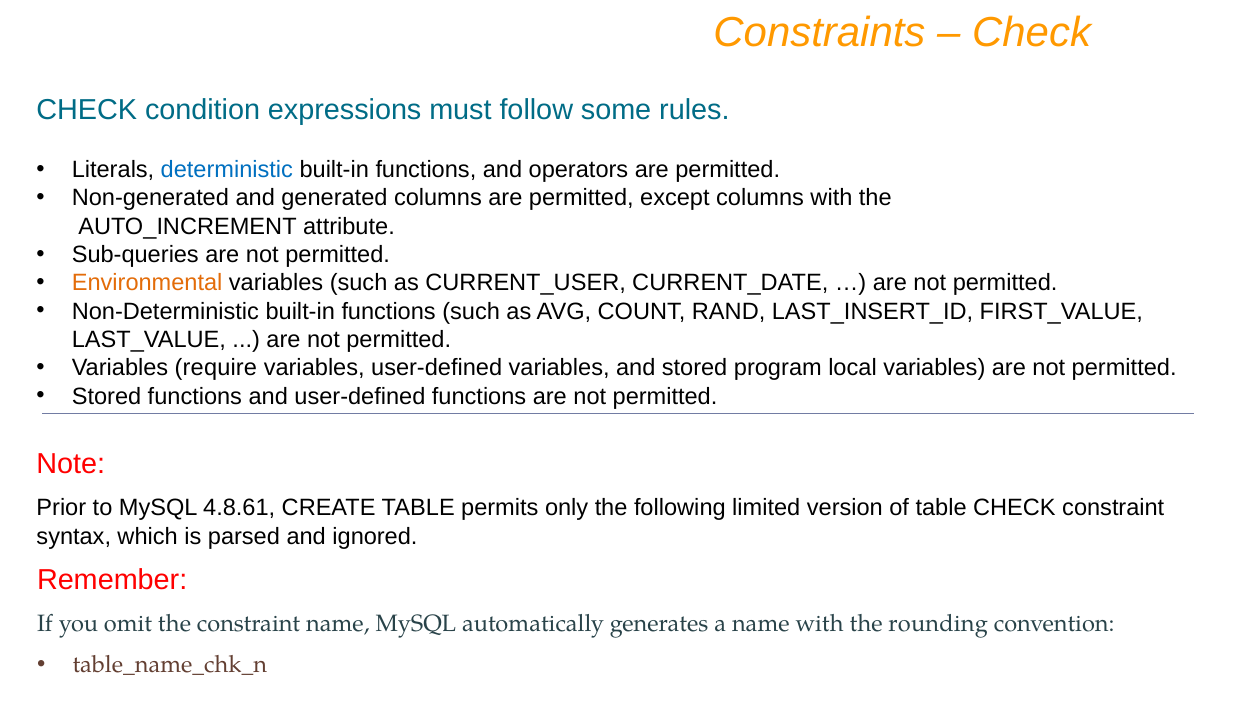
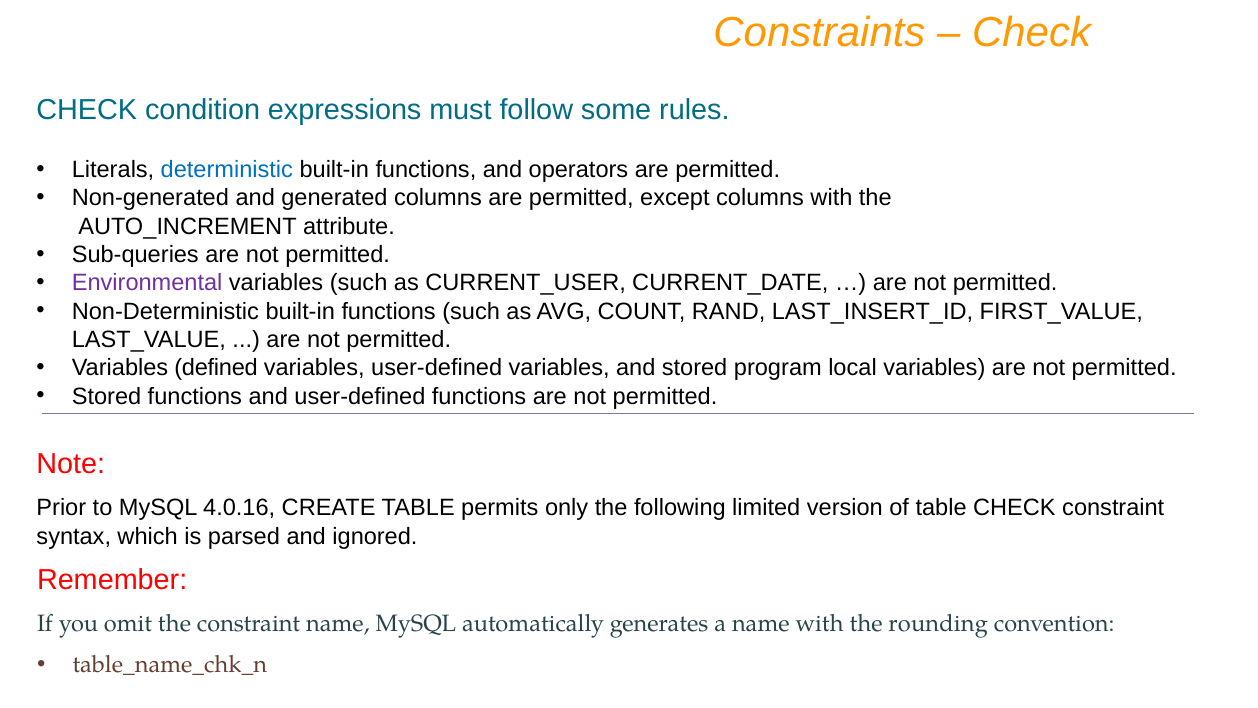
Environmental colour: orange -> purple (147, 283)
require: require -> defined (216, 368)
4.8.61: 4.8.61 -> 4.0.16 (239, 508)
